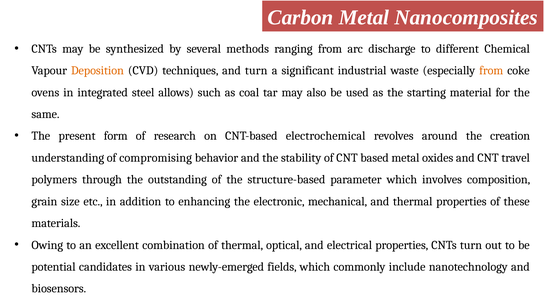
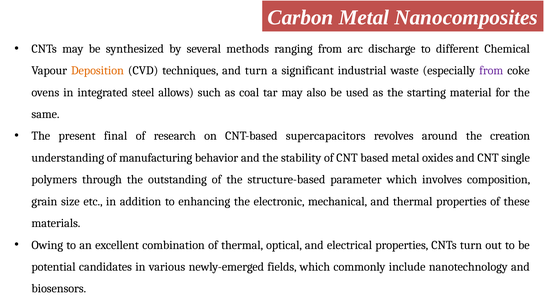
from colour: orange -> purple (491, 70)
form: form -> final (116, 136)
electrochemical: electrochemical -> supercapacitors (326, 136)
compromising: compromising -> manufacturing (156, 158)
travel: travel -> single (516, 158)
